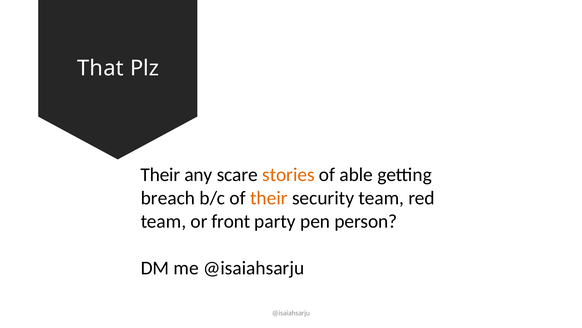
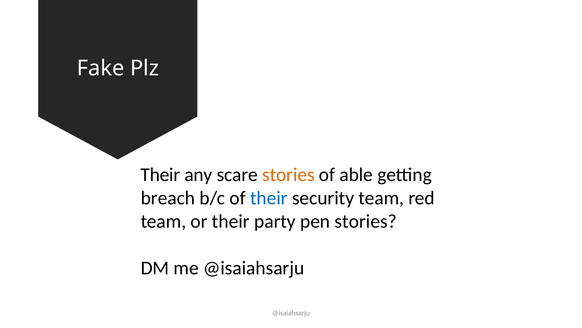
That: That -> Fake (101, 68)
their colour: orange -> blue (269, 198)
or front: front -> their (231, 221)
pen person: person -> stories (366, 221)
